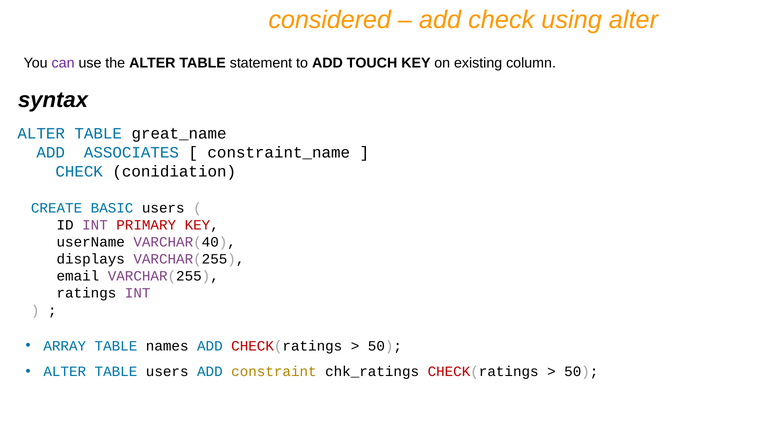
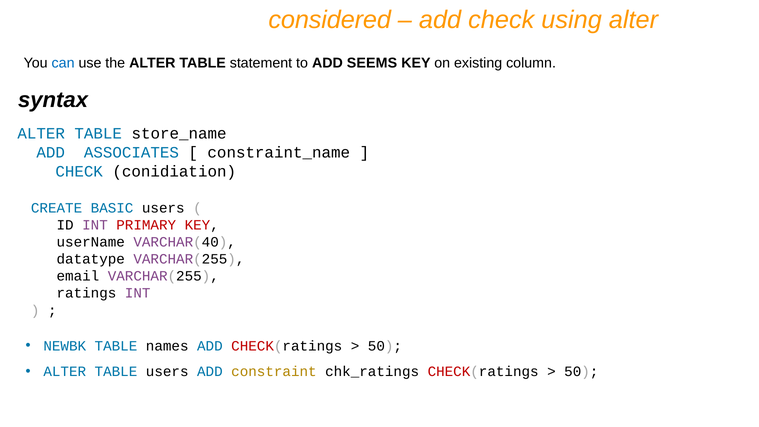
can colour: purple -> blue (63, 63)
TOUCH: TOUCH -> SEEMS (372, 63)
great_name: great_name -> store_name (179, 134)
displays: displays -> datatype (91, 259)
ARRAY: ARRAY -> NEWBK (65, 346)
